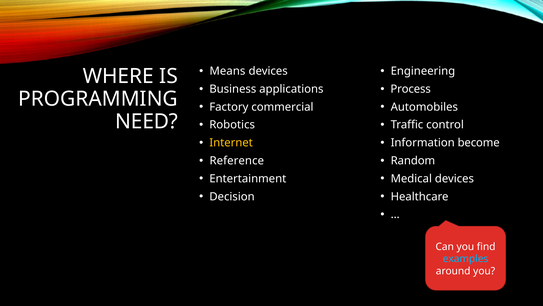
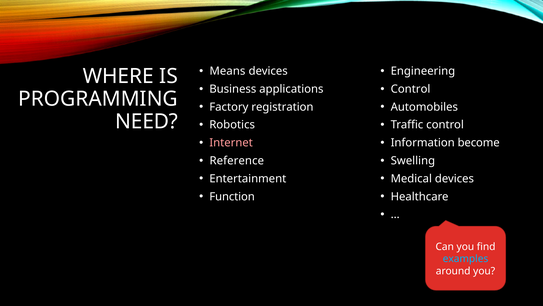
Process: Process -> Control (411, 89)
commercial: commercial -> registration (282, 107)
Internet colour: yellow -> pink (231, 143)
Random: Random -> Swelling (413, 160)
Decision: Decision -> Function (232, 196)
